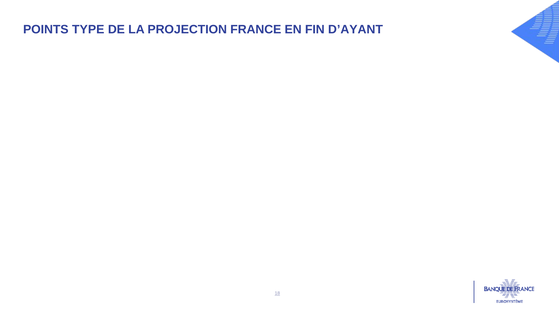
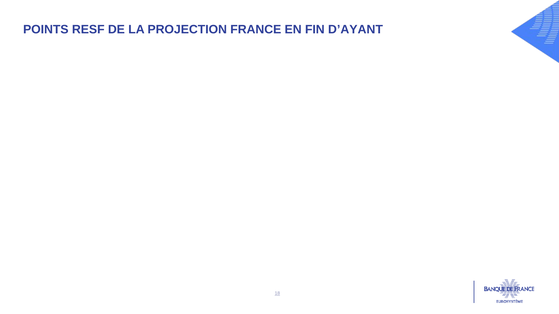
TYPE: TYPE -> RESF (88, 29)
